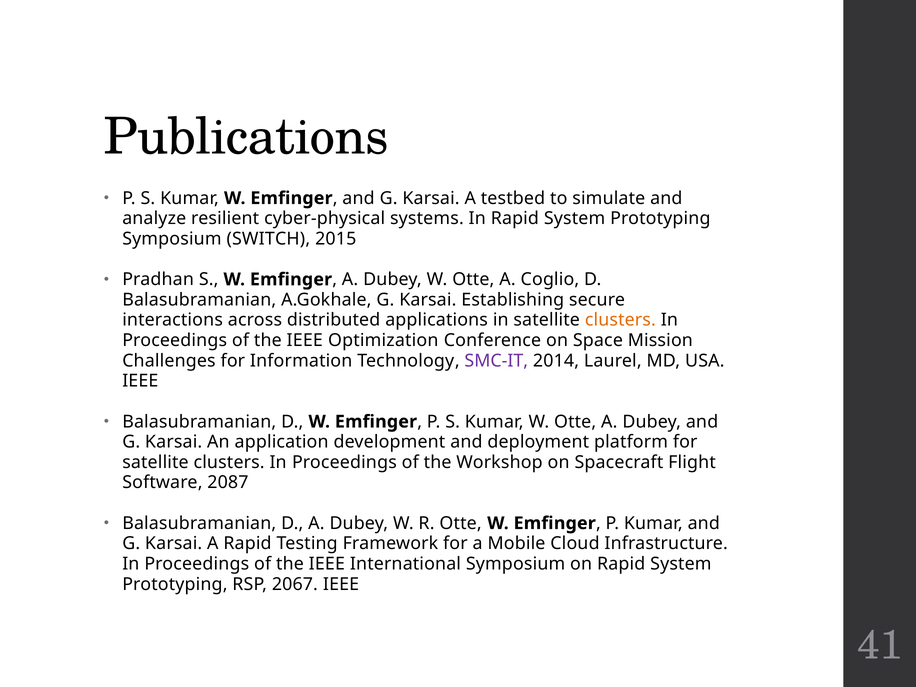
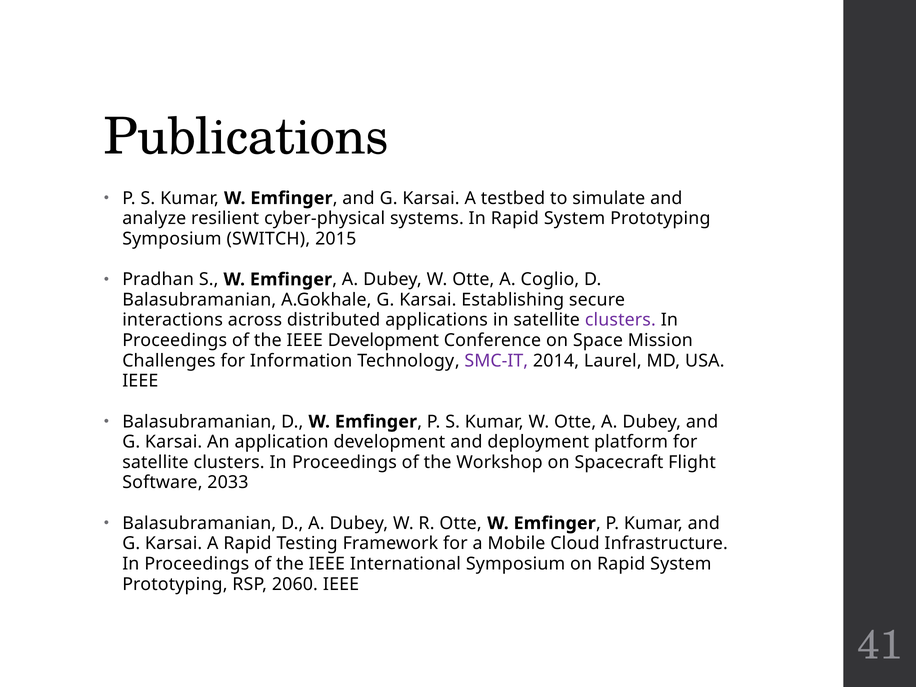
clusters colour: orange -> purple (620, 320)
IEEE Optimization: Optimization -> Development (383, 340)
2087: 2087 -> 2033 (228, 483)
2067: 2067 -> 2060 (295, 584)
